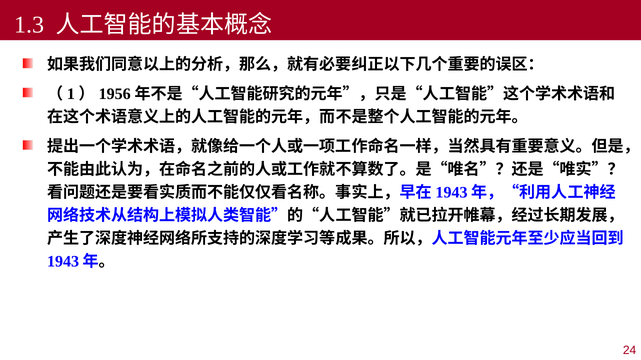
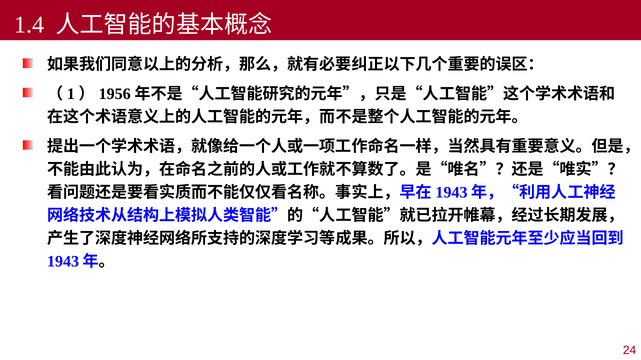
1.3: 1.3 -> 1.4 (29, 25)
